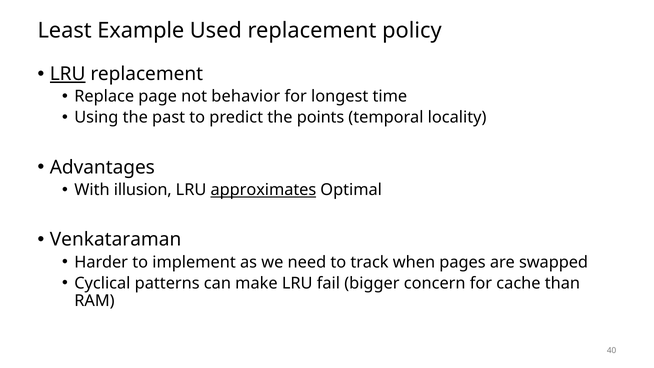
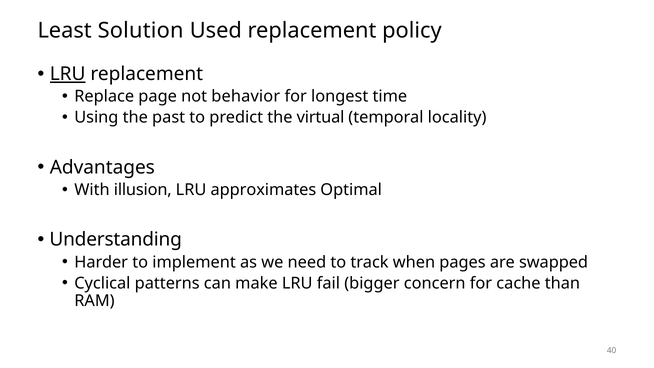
Example: Example -> Solution (141, 31)
points: points -> virtual (321, 118)
approximates underline: present -> none (263, 190)
Venkataraman: Venkataraman -> Understanding (116, 239)
